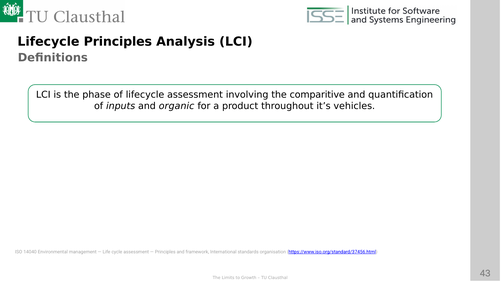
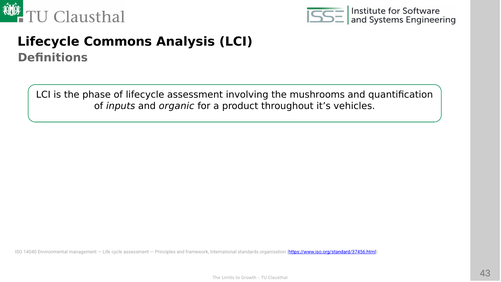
Lifecycle Principles: Principles -> Commons (118, 42)
comparitive: comparitive -> mushrooms (317, 95)
